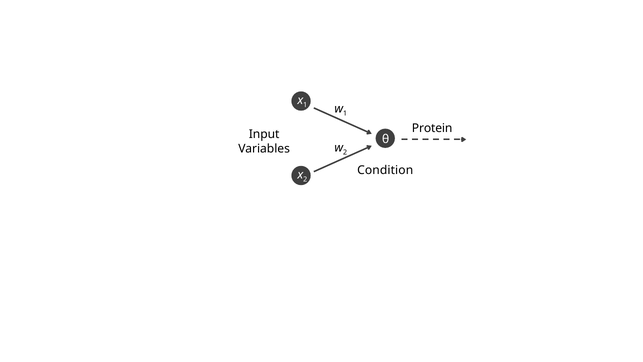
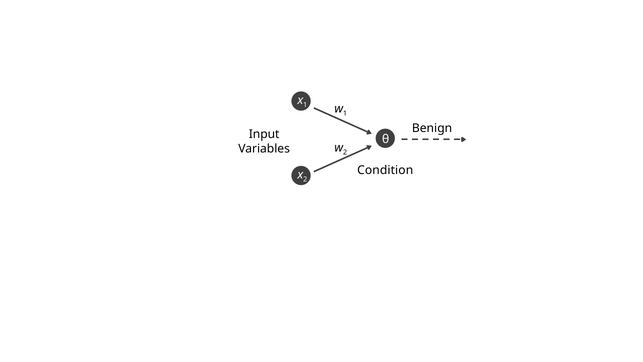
Protein: Protein -> Benign (432, 128)
